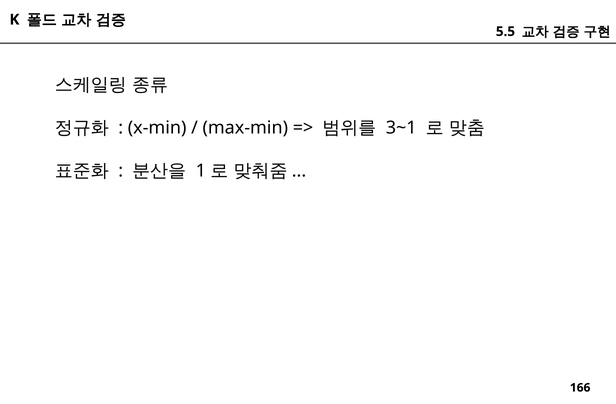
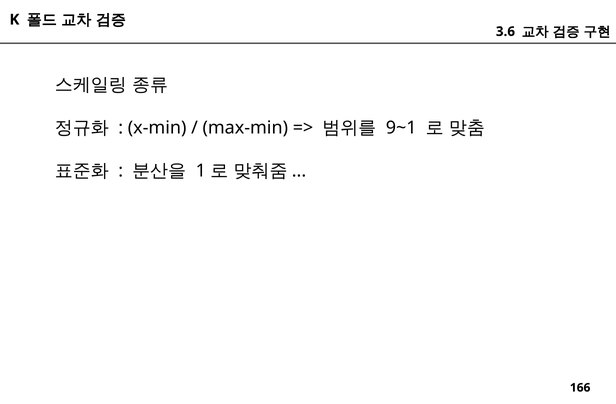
5.5: 5.5 -> 3.6 (505, 32)
3~1: 3~1 -> 9~1 (401, 128)
